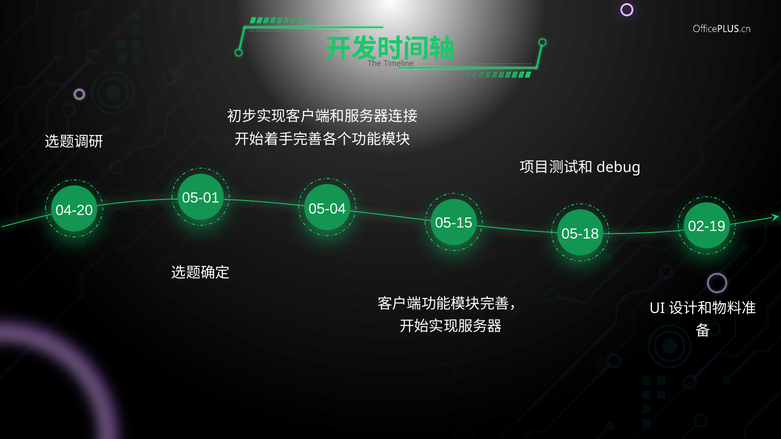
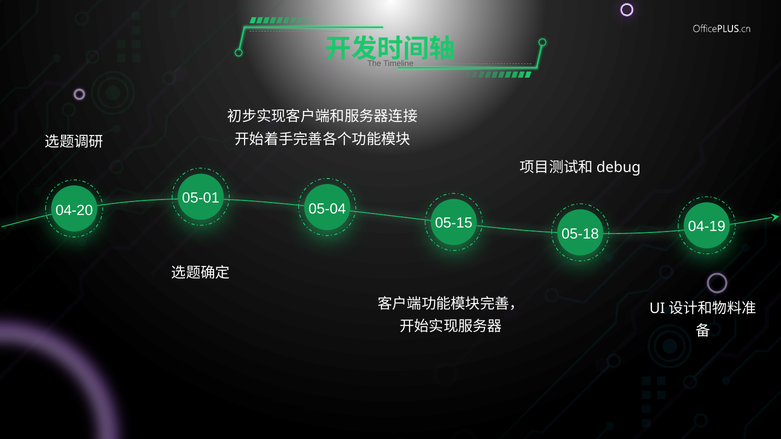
02-19: 02-19 -> 04-19 (707, 227)
